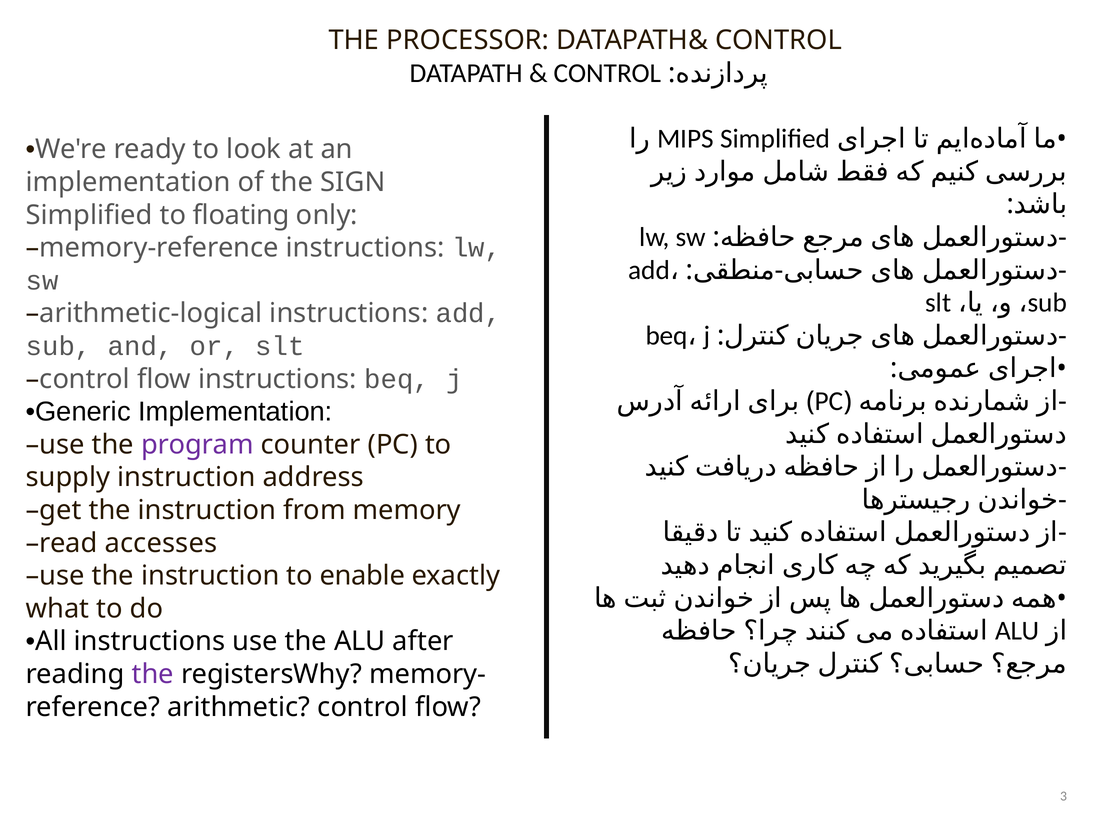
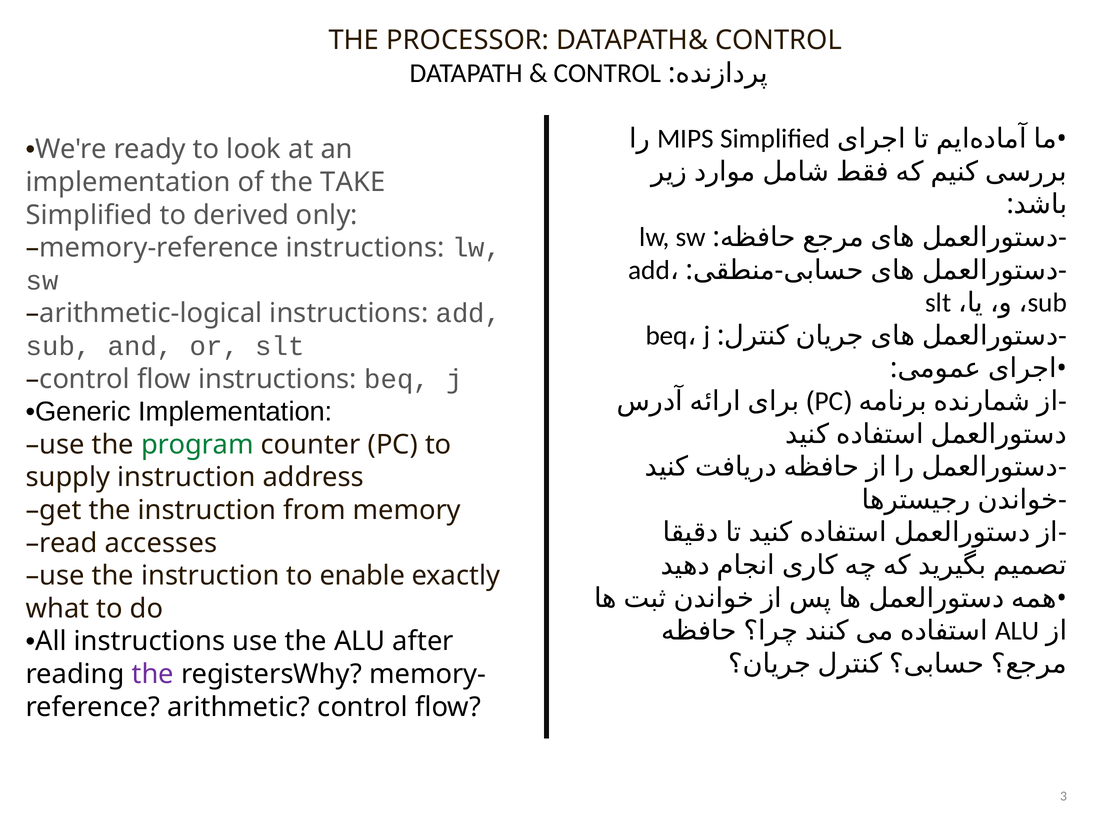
SIGN: SIGN -> TAKE (353, 182)
floating: floating -> derived (241, 215)
program colour: purple -> green (197, 445)
